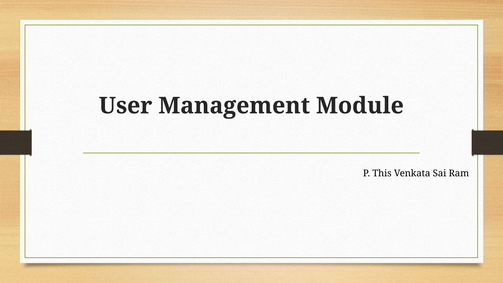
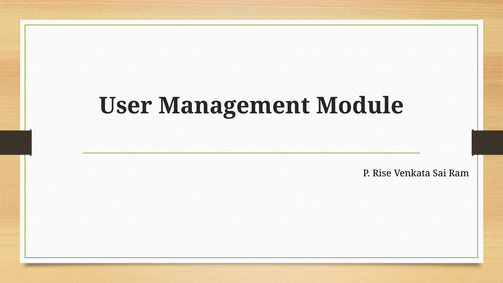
This: This -> Rise (382, 173)
